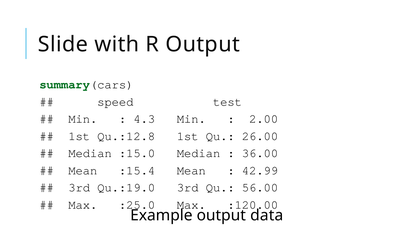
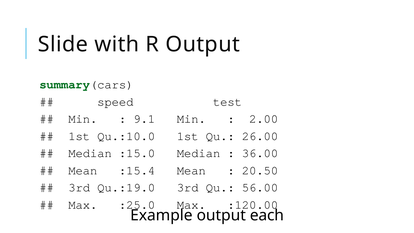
4.3: 4.3 -> 9.1 (144, 119)
Qu.:12.8: Qu.:12.8 -> Qu.:10.0 (126, 136)
42.99: 42.99 -> 20.50 (260, 170)
data: data -> each (267, 215)
